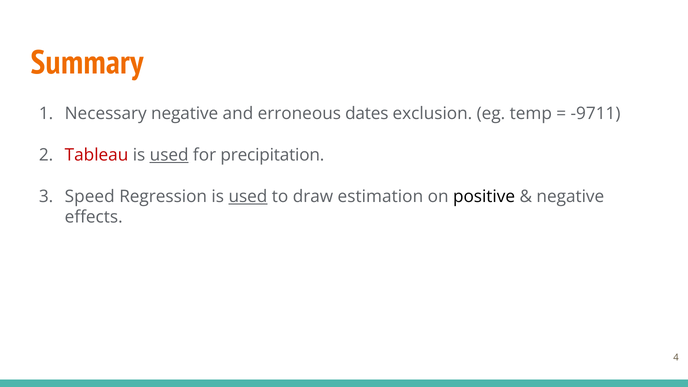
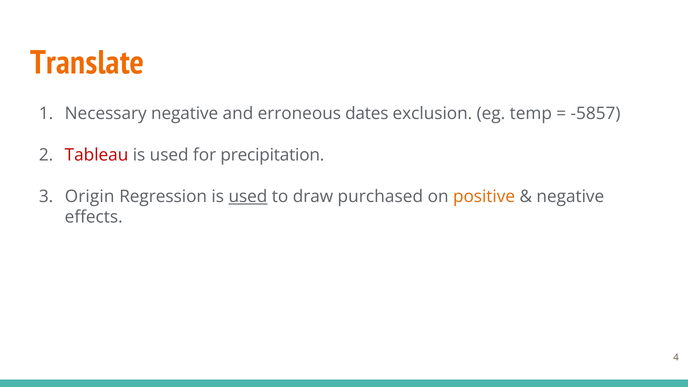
Summary: Summary -> Translate (87, 63)
-9711: -9711 -> -5857 (596, 114)
used underline: present -> none (169, 155)
Speed: Speed -> Origin (90, 196)
estimation: estimation -> purchased (380, 196)
positive colour: black -> orange (484, 196)
